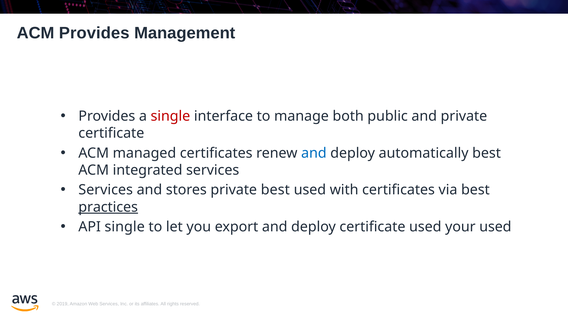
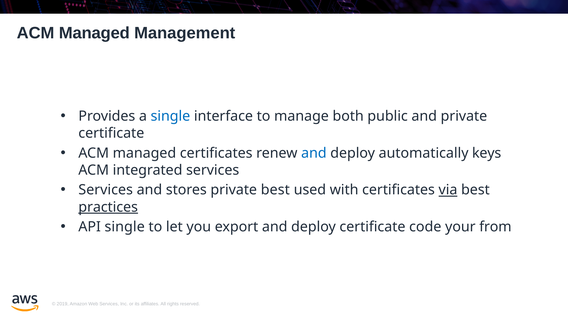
Provides: Provides -> Managed (94, 33)
single colour: red -> blue (170, 116)
automatically best: best -> keys (487, 153)
via underline: none -> present (448, 190)
certificate used: used -> code (425, 227)
your used: used -> from (495, 227)
